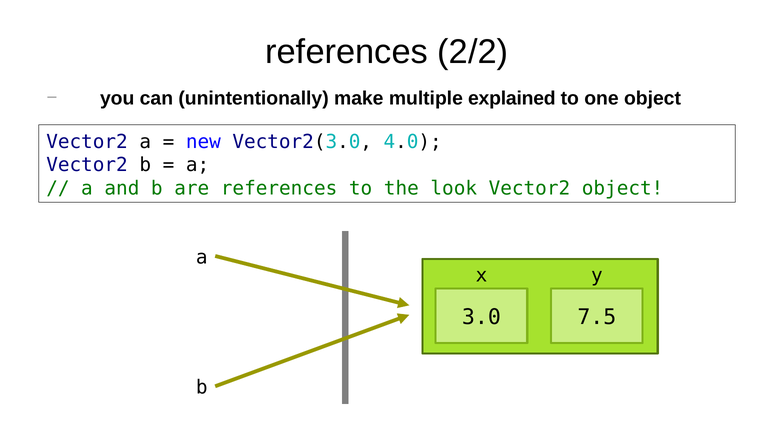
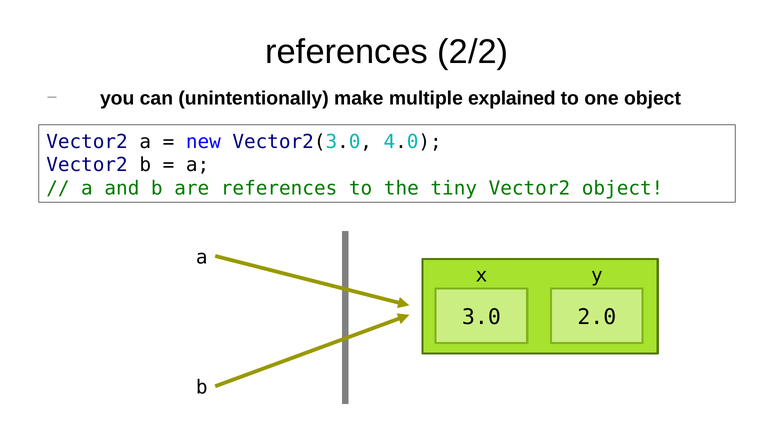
look: look -> tiny (454, 188)
7.5: 7.5 -> 2.0 (597, 318)
